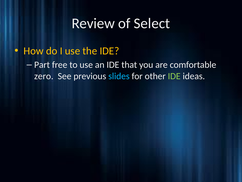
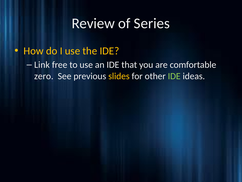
Select: Select -> Series (152, 23)
Part: Part -> Link (42, 65)
slides colour: light blue -> yellow (119, 76)
